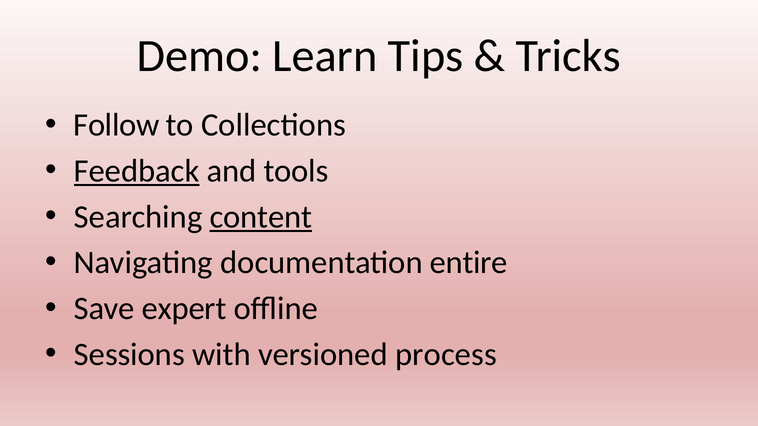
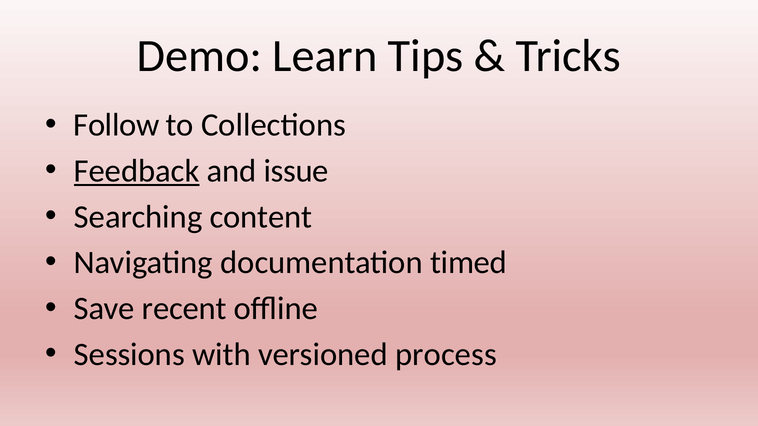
tools: tools -> issue (296, 171)
content underline: present -> none (261, 217)
entire: entire -> timed (469, 263)
expert: expert -> recent (184, 309)
